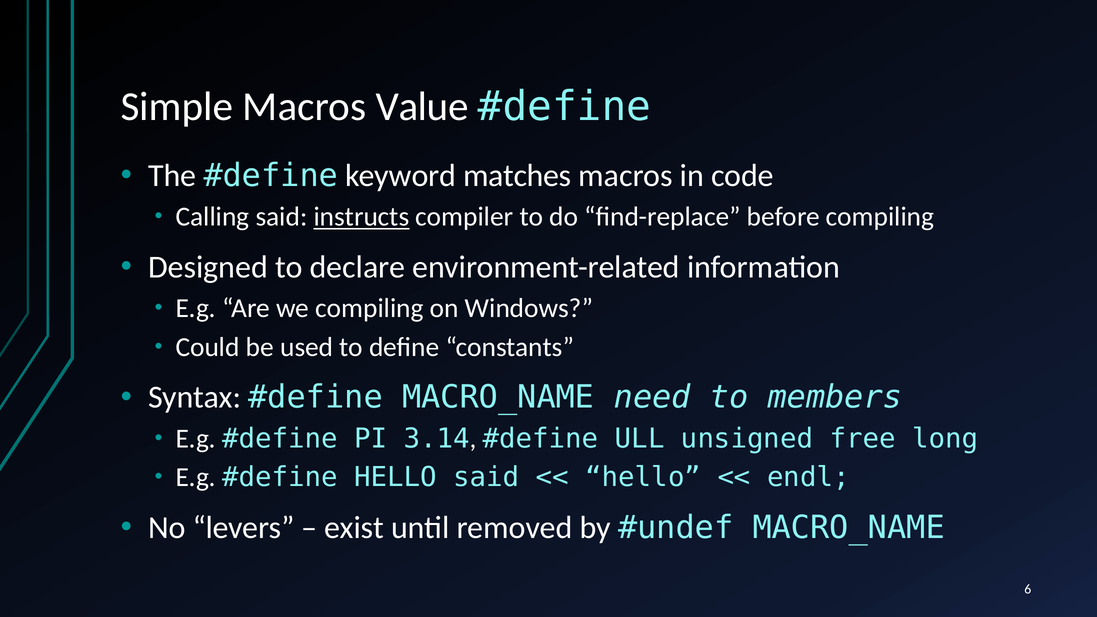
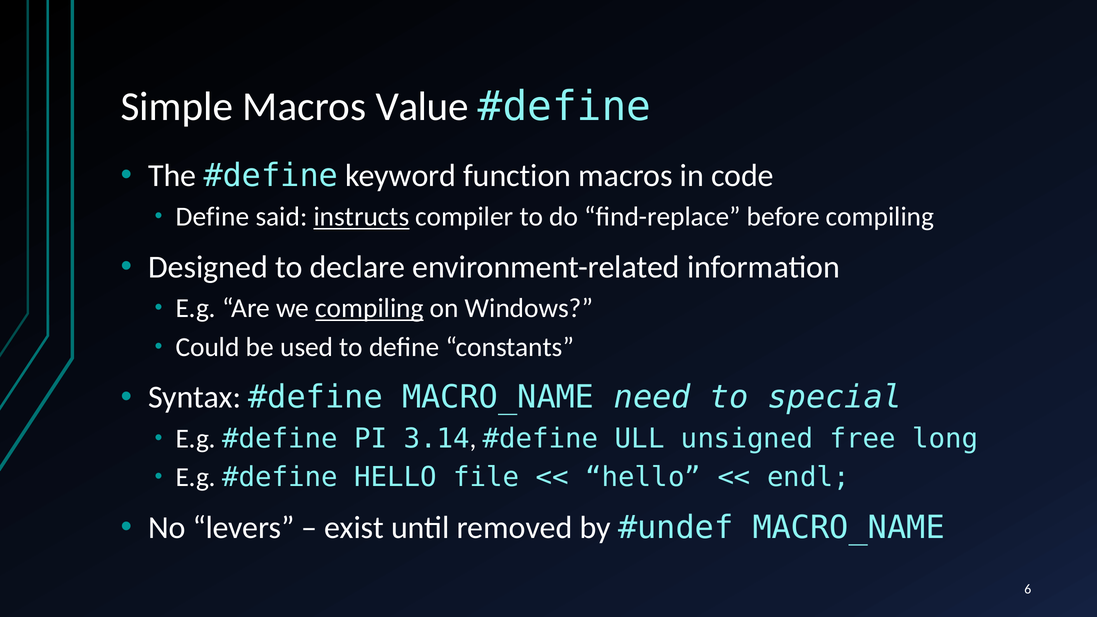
matches: matches -> function (517, 176)
Calling: Calling -> Define (212, 217)
compiling underline: none -> present (369, 308)
members: members -> special (835, 397)
HELLO said: said -> file (486, 477)
